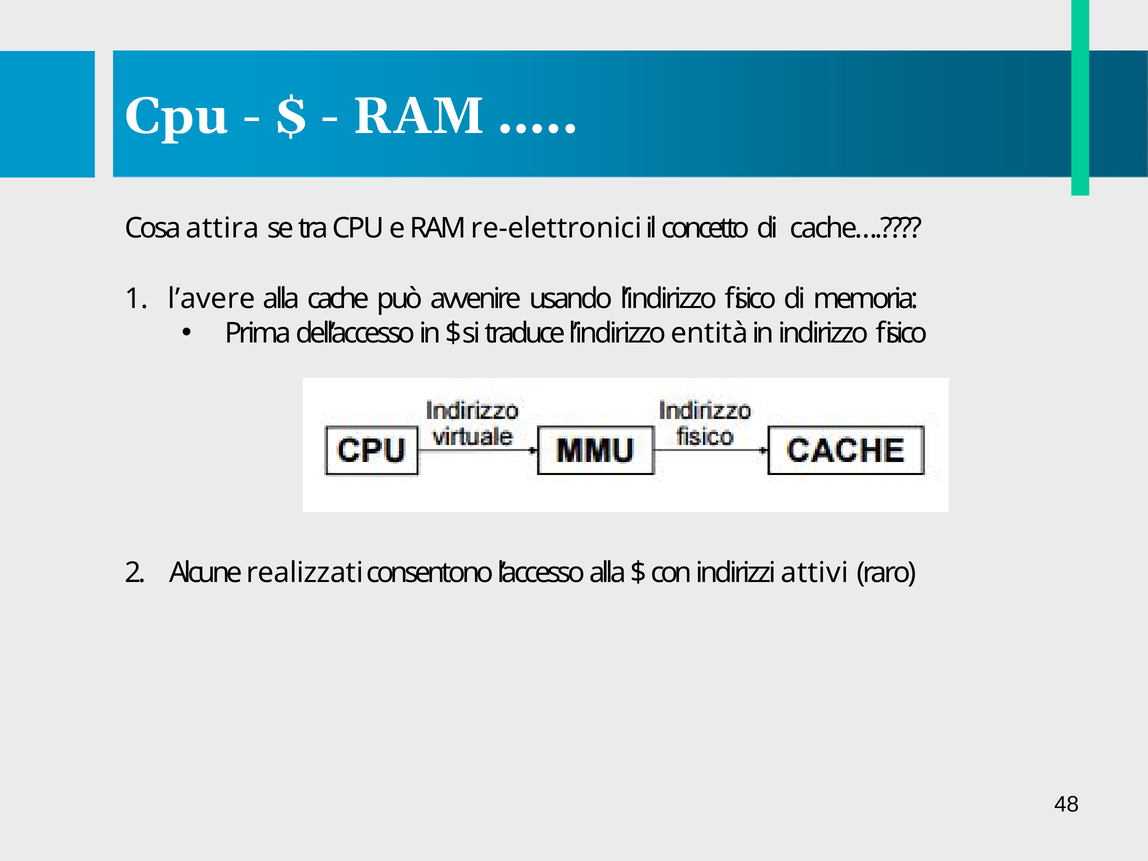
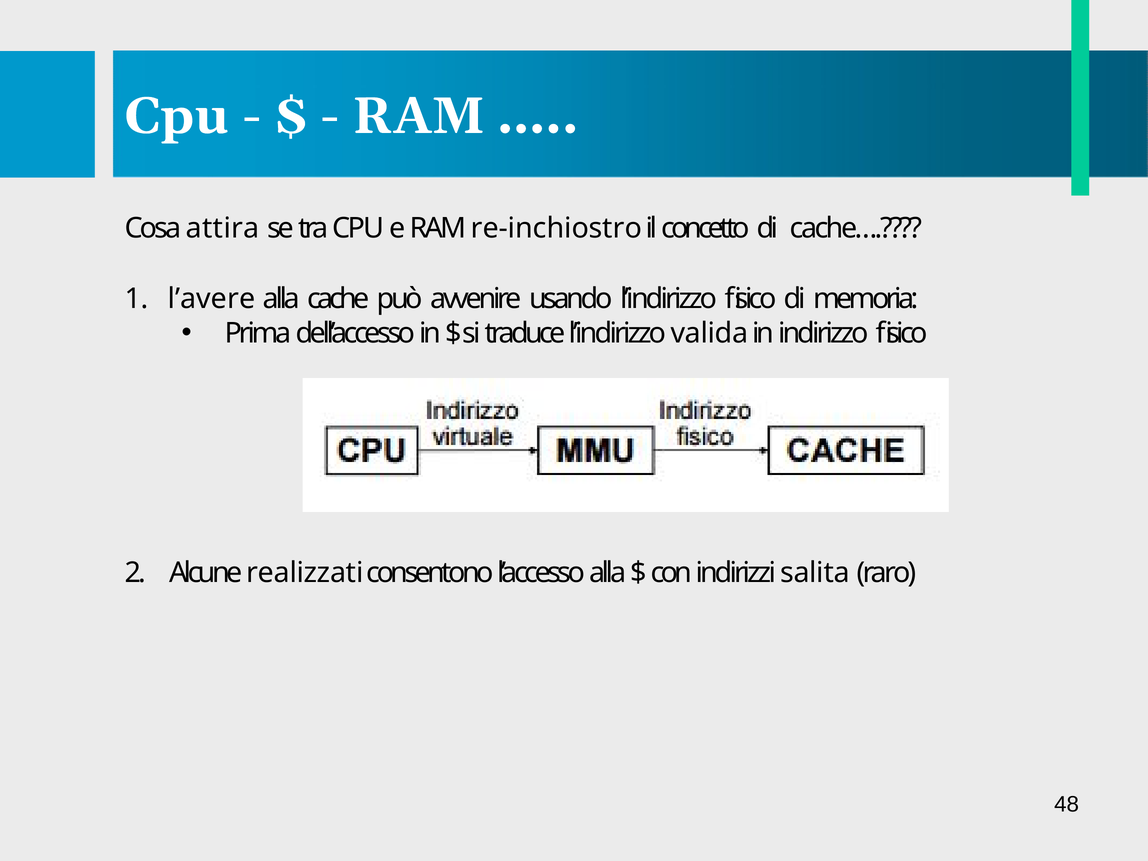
re-elettronici: re-elettronici -> re-inchiostro (556, 228)
entità: entità -> valida (710, 333)
attivi: attivi -> salita (815, 573)
